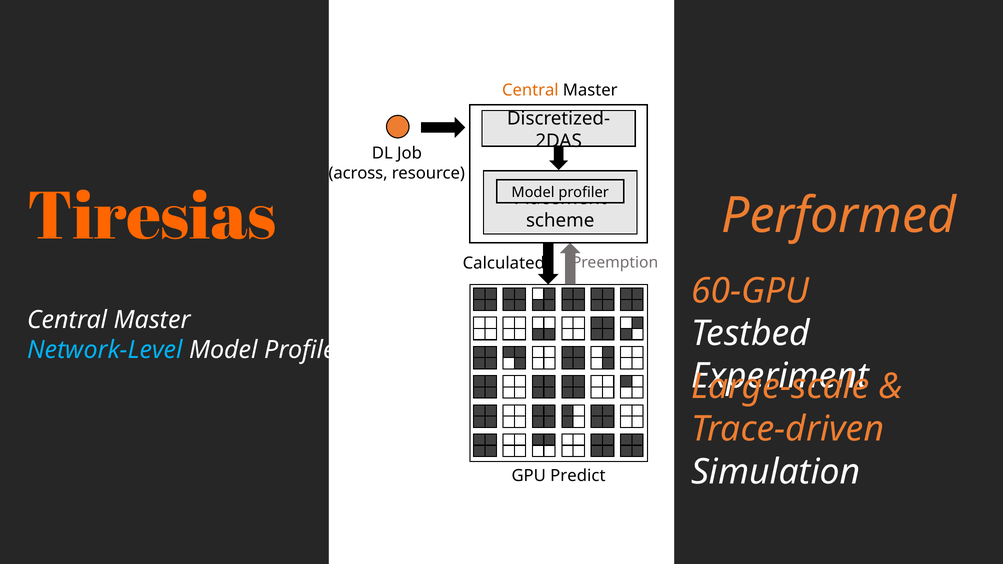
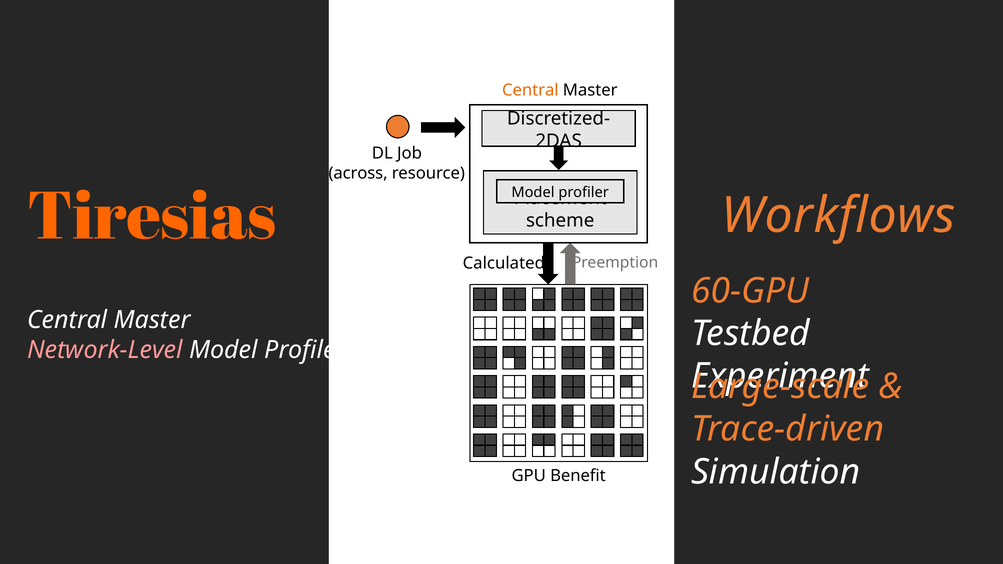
Performed: Performed -> Workflows (838, 216)
Network-Level colour: light blue -> pink (105, 350)
Predict: Predict -> Benefit (578, 476)
